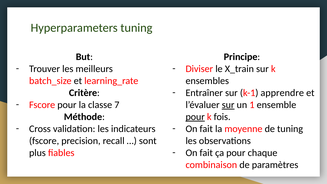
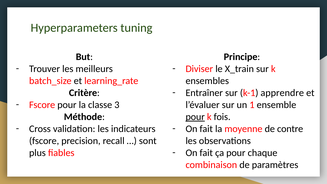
7: 7 -> 3 (117, 105)
sur underline: present -> none (228, 105)
de tuning: tuning -> contre (290, 129)
